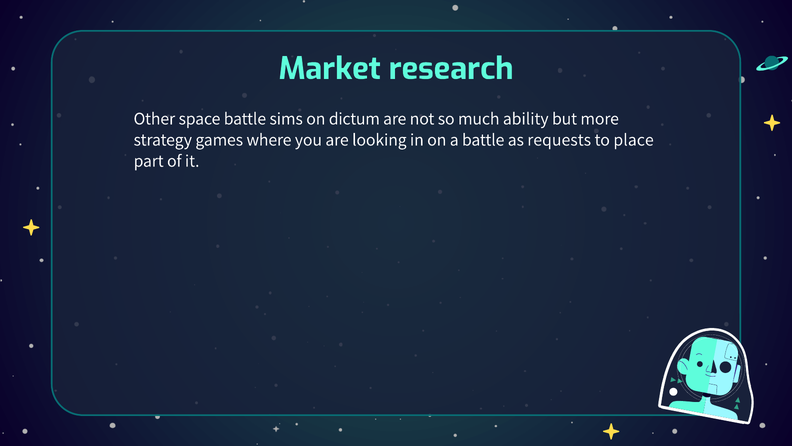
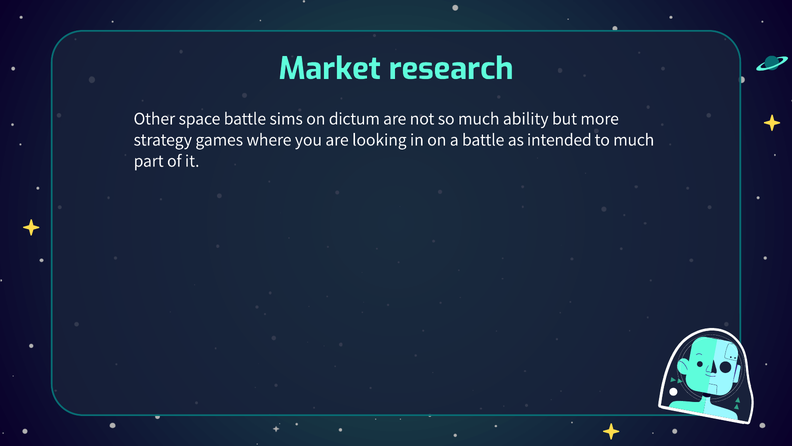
requests: requests -> intended (559, 140)
to place: place -> much (634, 140)
